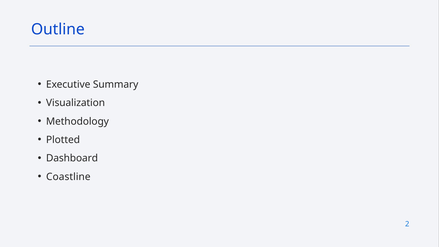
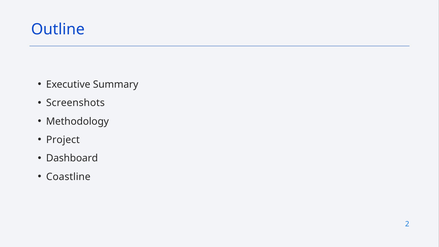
Visualization: Visualization -> Screenshots (75, 103)
Plotted: Plotted -> Project (63, 140)
